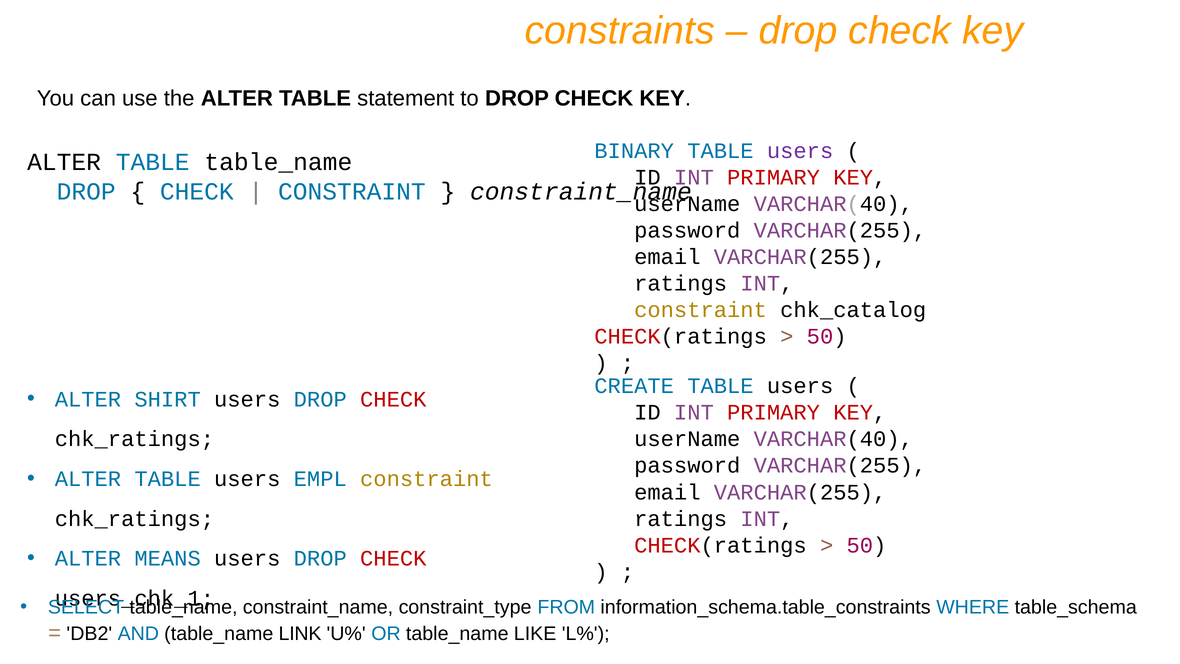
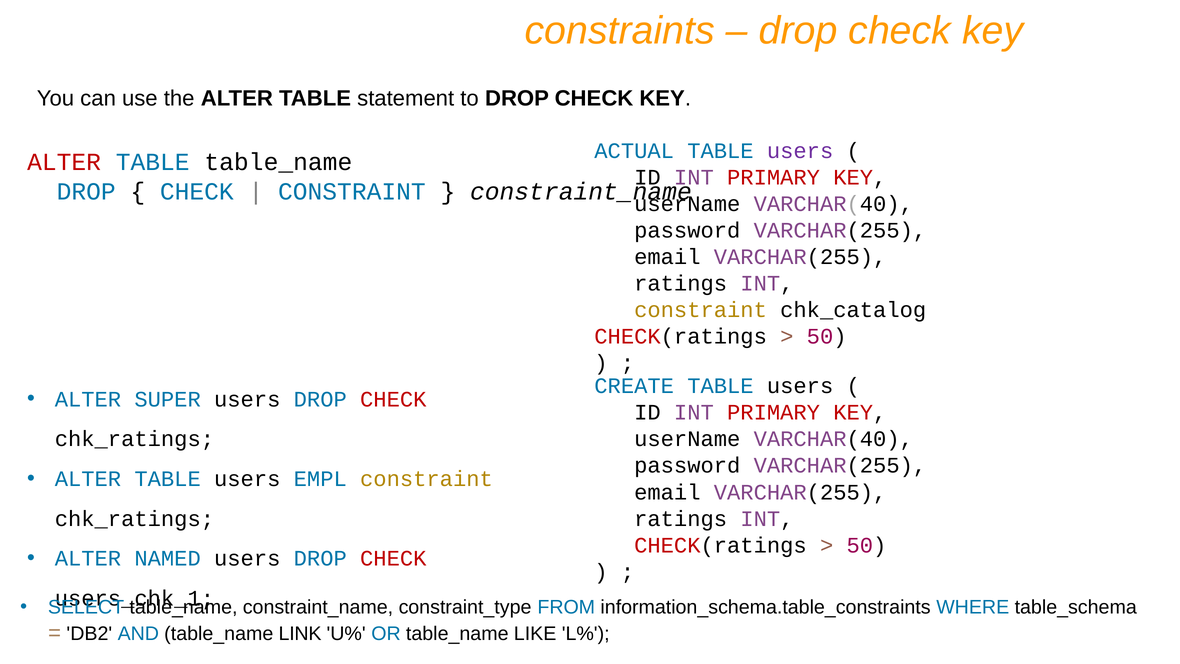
BINARY: BINARY -> ACTUAL (634, 151)
ALTER colour: black -> red (64, 162)
SHIRT: SHIRT -> SUPER (168, 399)
MEANS: MEANS -> NAMED (168, 558)
